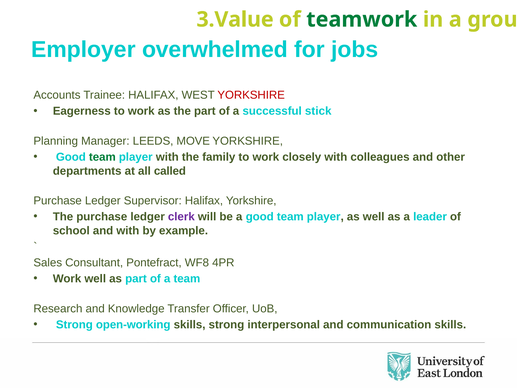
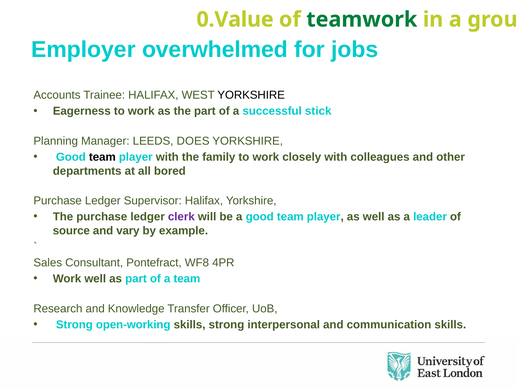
3.Value: 3.Value -> 0.Value (235, 19)
YORKSHIRE colour: red -> black (251, 95)
MOVE: MOVE -> DOES (193, 141)
team colour: green -> black (102, 157)
called: called -> bored (170, 171)
school: school -> source (71, 230)
and with: with -> vary (128, 230)
